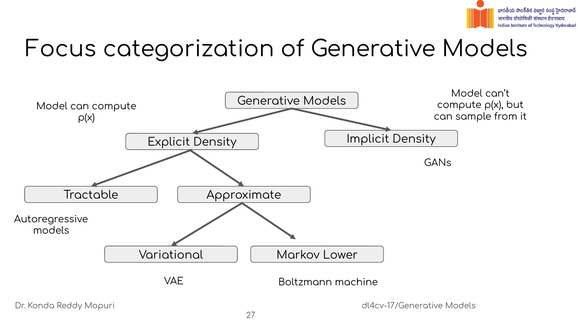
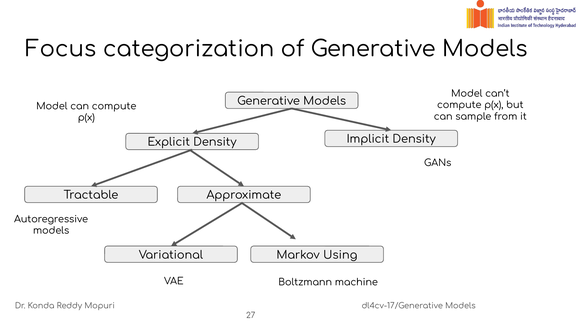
Lower: Lower -> Using (340, 255)
